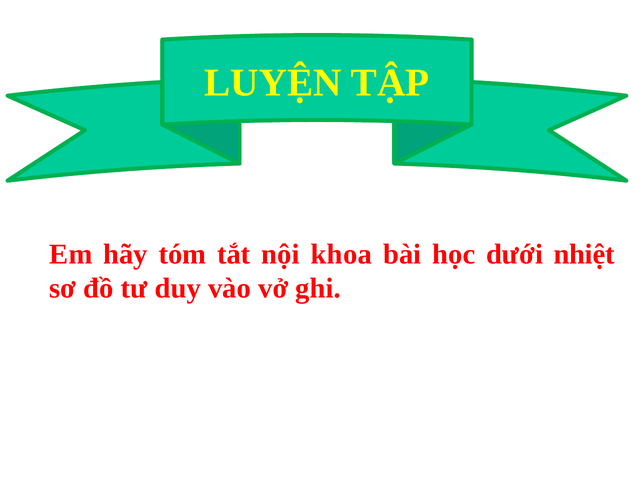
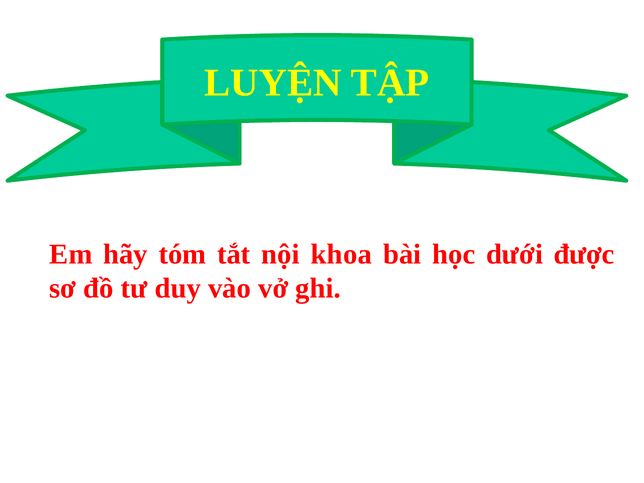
nhiệt: nhiệt -> được (584, 254)
